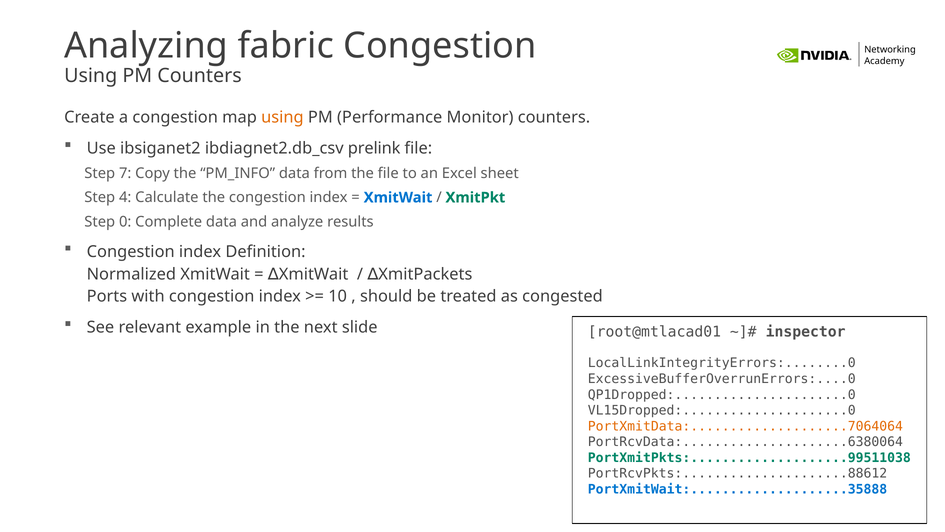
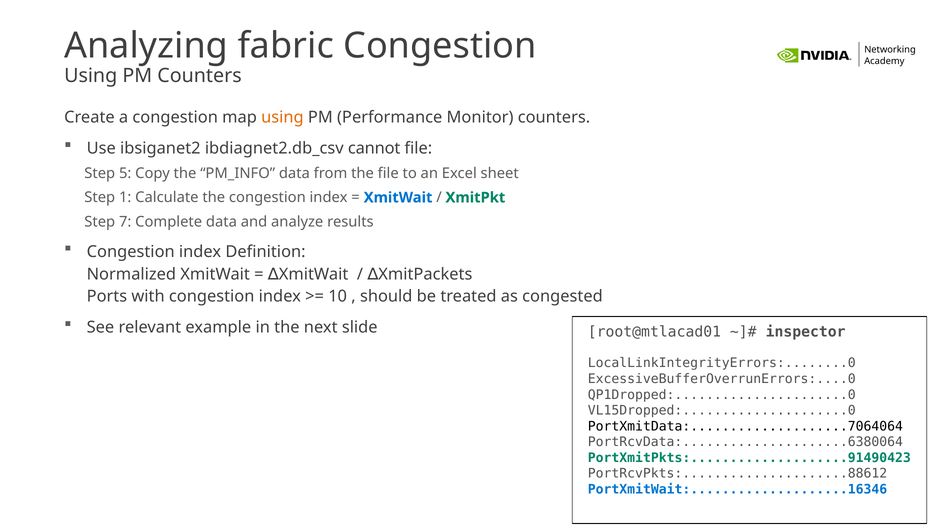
prelink: prelink -> cannot (374, 148)
7: 7 -> 5 (125, 173)
4: 4 -> 1 (125, 197)
0: 0 -> 7 (125, 222)
PortXmitData:....................7064064 colour: orange -> black (745, 426)
PortXmitPkts:....................99511038: PortXmitPkts:....................99511038 -> PortXmitPkts:....................91490423 (749, 457)
PortXmitWait:....................35888: PortXmitWait:....................35888 -> PortXmitWait:....................16346 (738, 489)
